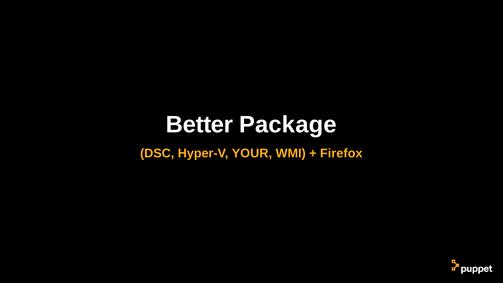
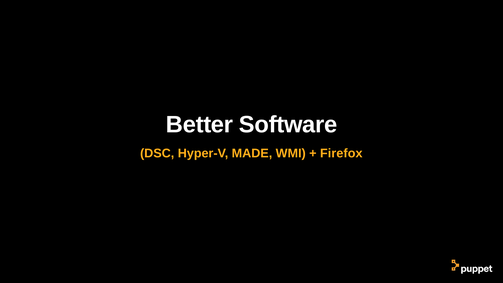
Package: Package -> Software (288, 125)
YOUR: YOUR -> MADE (252, 153)
